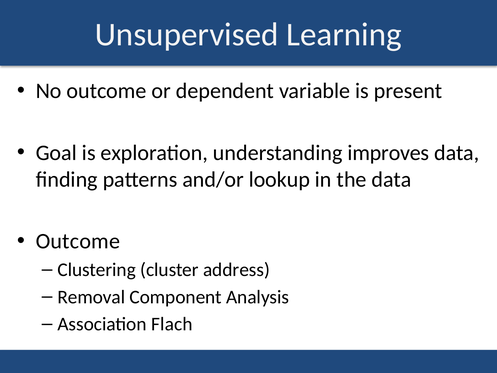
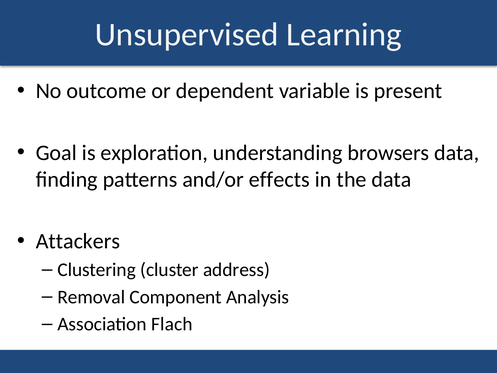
improves: improves -> browsers (388, 153)
lookup: lookup -> effects (279, 179)
Outcome: Outcome -> Attackers (78, 241)
